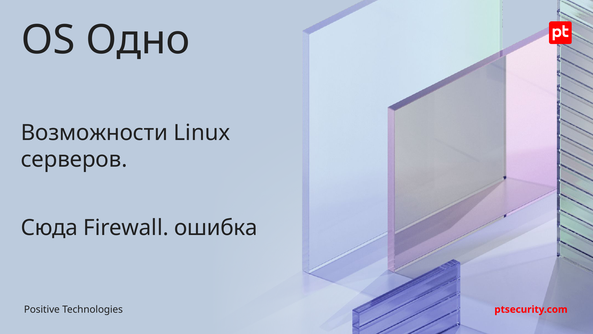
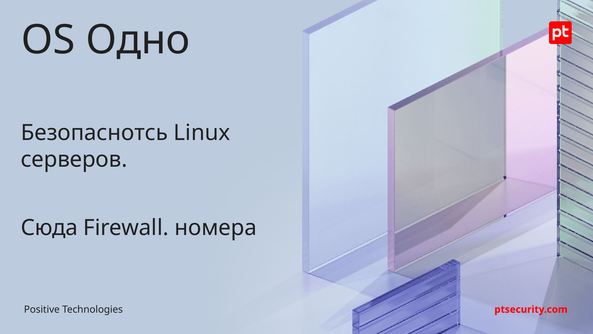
Возможности: Возможности -> Безопаснотсь (94, 133)
ошибка: ошибка -> номера (216, 227)
